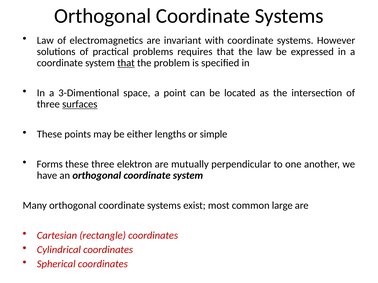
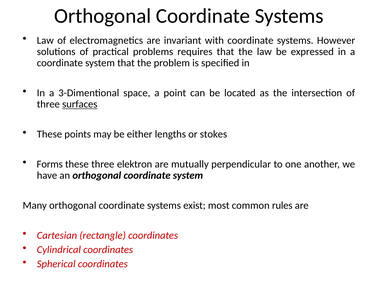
that underline: present -> none (126, 63)
simple: simple -> stokes (214, 134)
large: large -> rules (282, 206)
